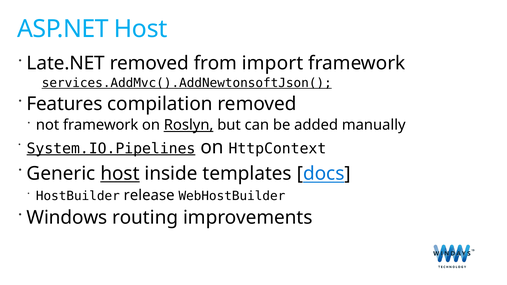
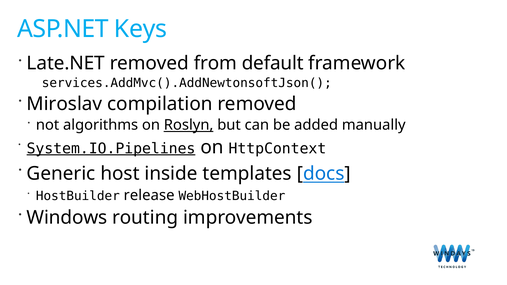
ASP.NET Host: Host -> Keys (141, 29)
import: import -> default (273, 63)
services.AddMvc().AddNewtonsoftJson( underline: present -> none (187, 83)
Features: Features -> Miroslav (64, 104)
not framework: framework -> algorithms (101, 125)
host underline: present -> none (120, 174)
